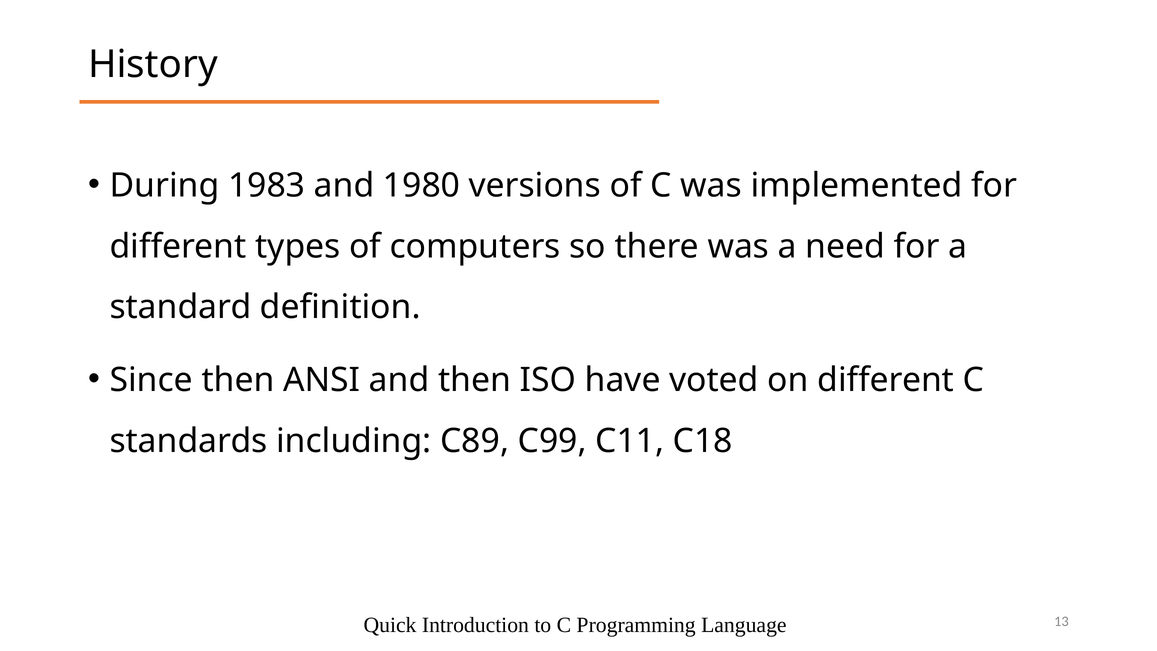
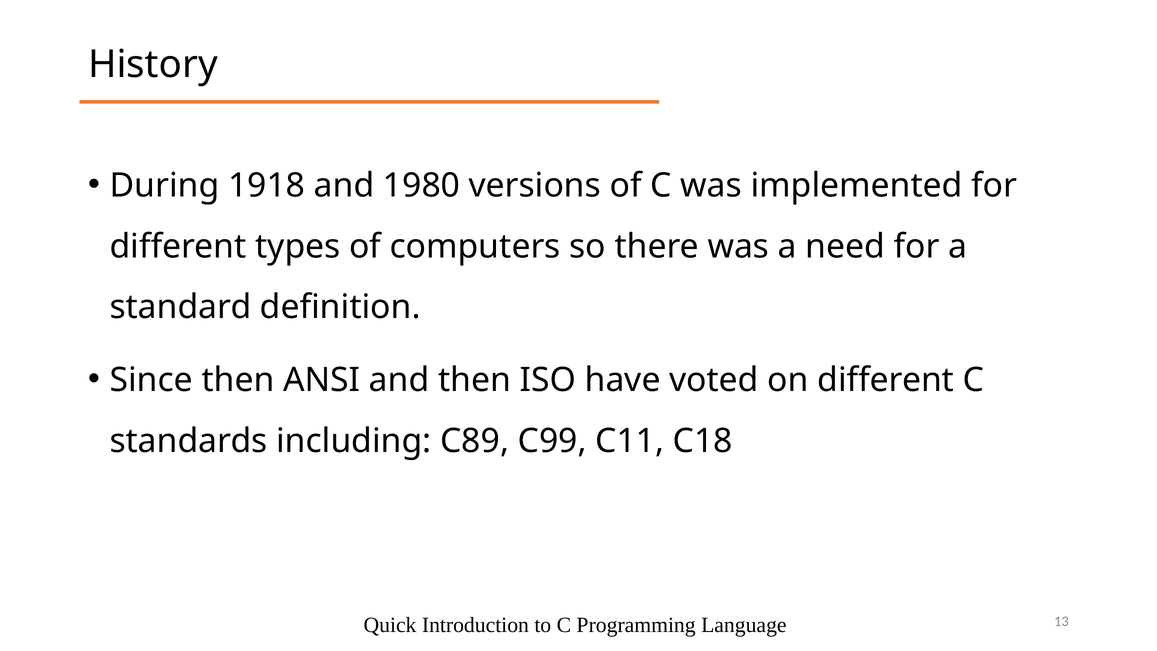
1983: 1983 -> 1918 (267, 186)
